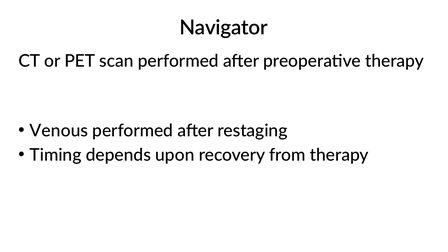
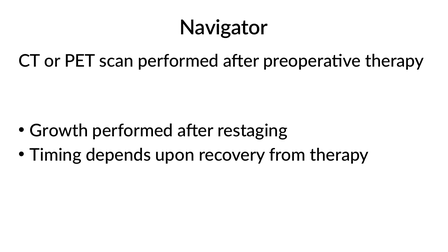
Venous: Venous -> Growth (59, 131)
